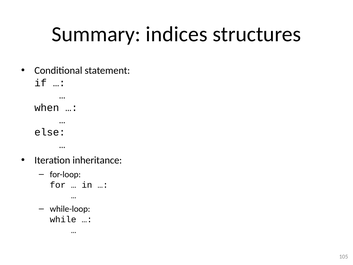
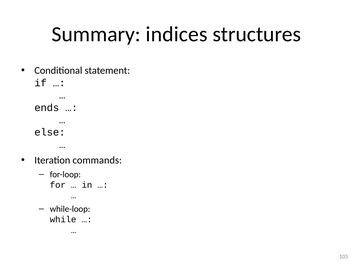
when: when -> ends (47, 108)
inheritance: inheritance -> commands (97, 160)
